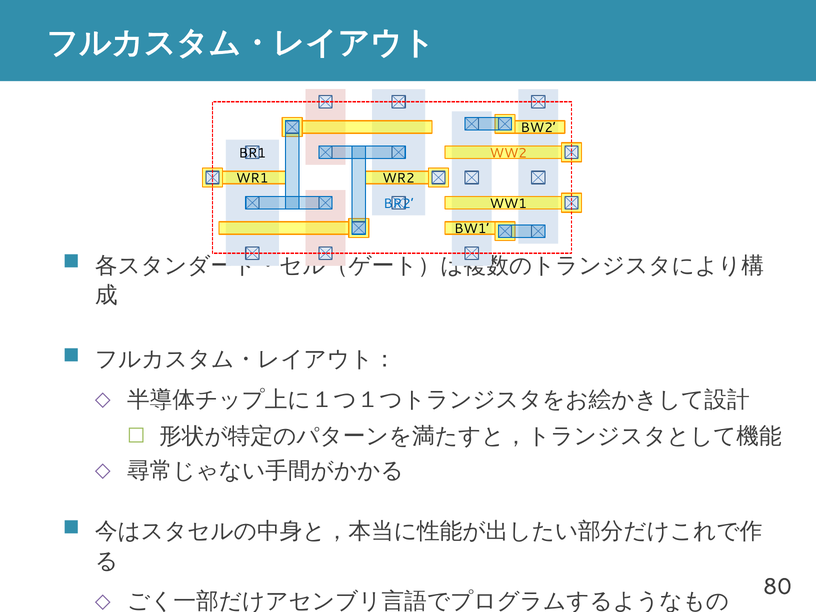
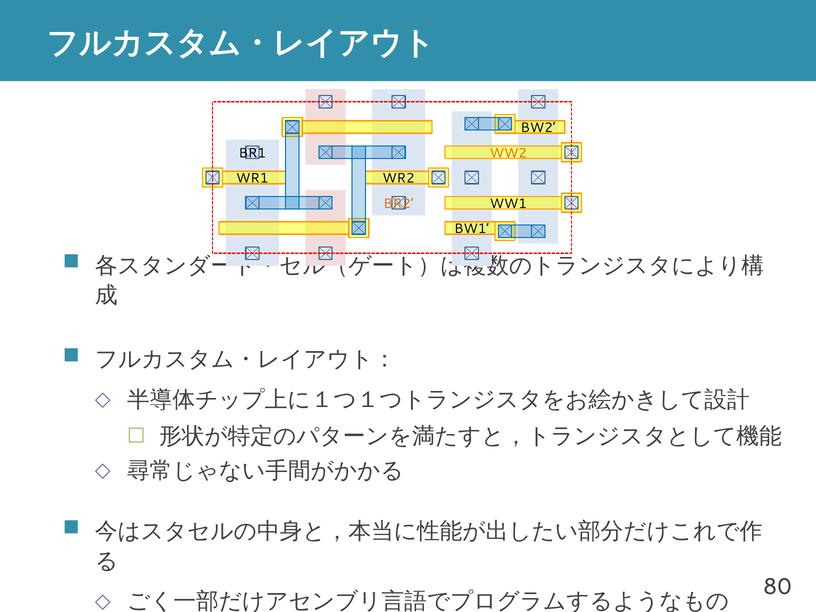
BR2 colour: blue -> orange (399, 204)
